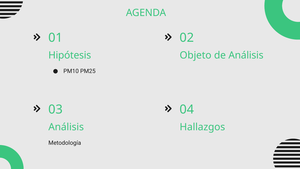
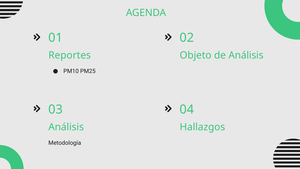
Hipótesis: Hipótesis -> Reportes (70, 55)
